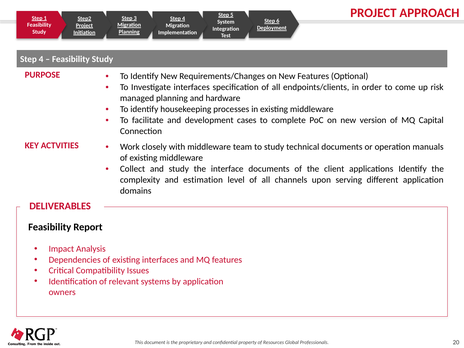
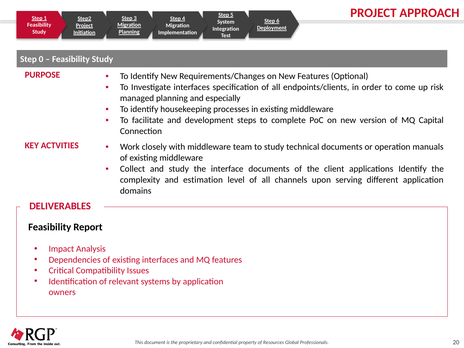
4: 4 -> 0 (41, 59)
hardware: hardware -> especially (223, 98)
cases: cases -> steps (247, 120)
